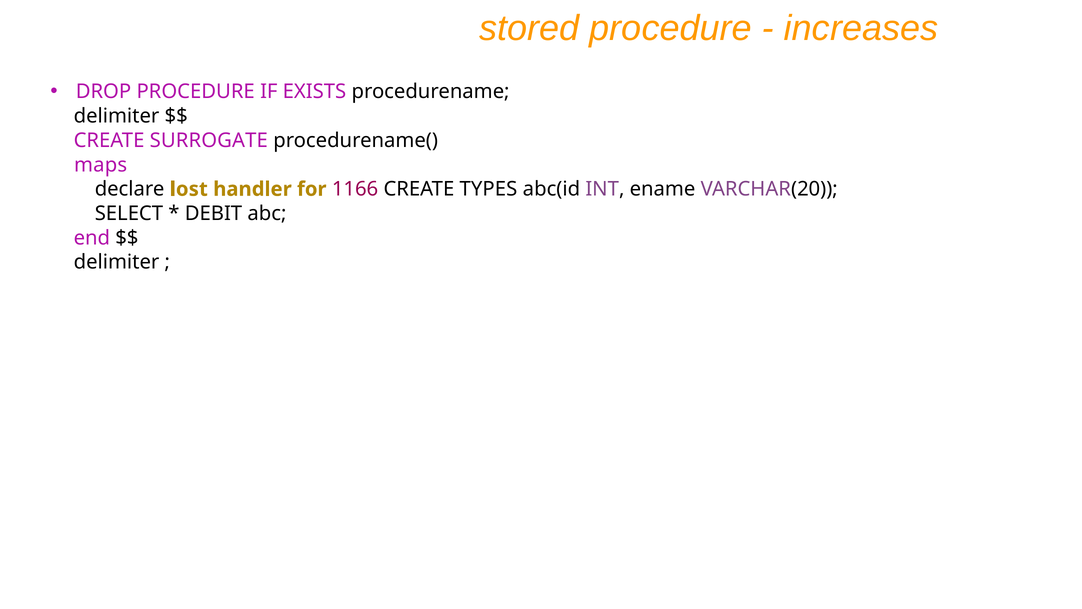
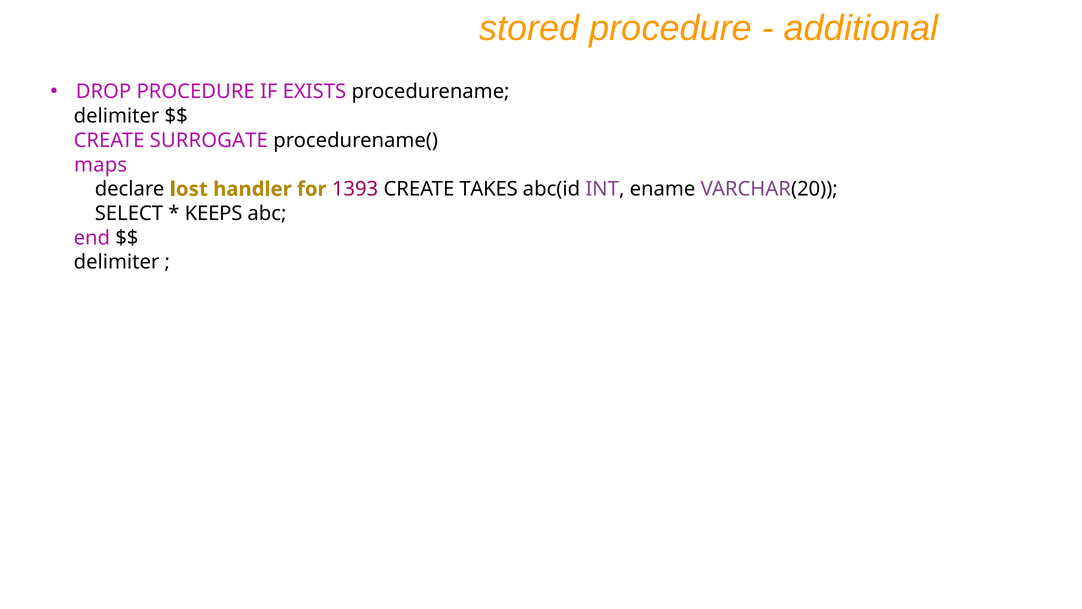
increases: increases -> additional (861, 28)
1166: 1166 -> 1393 (355, 189)
TYPES: TYPES -> TAKES (489, 189)
DEBIT: DEBIT -> KEEPS (214, 213)
